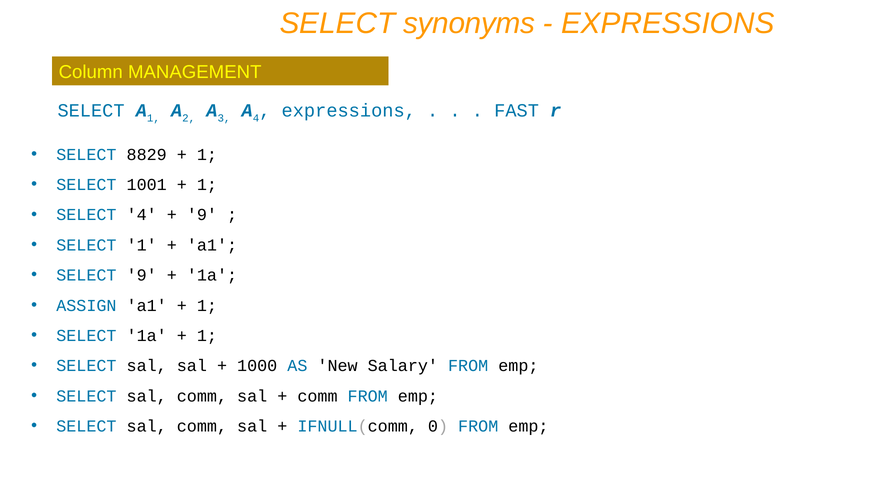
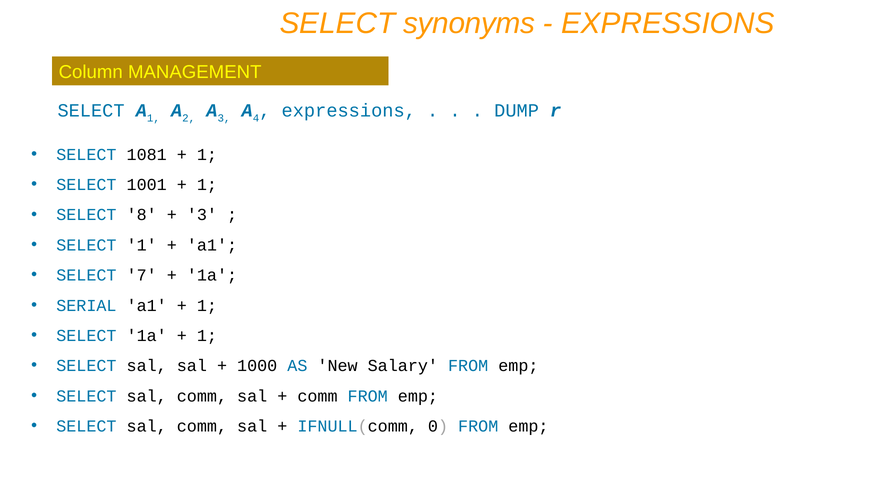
FAST: FAST -> DUMP (517, 111)
8829: 8829 -> 1081 (147, 154)
SELECT 4: 4 -> 8 (142, 215)
9: 9 -> 3 (202, 215)
SELECT 9: 9 -> 7 (142, 275)
ASSIGN: ASSIGN -> SERIAL (86, 305)
